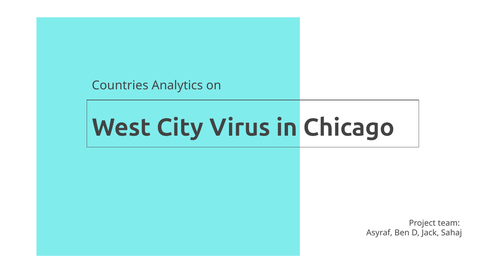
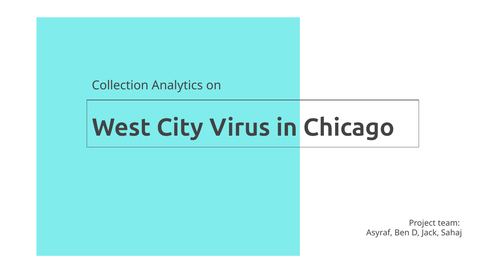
Countries: Countries -> Collection (120, 85)
